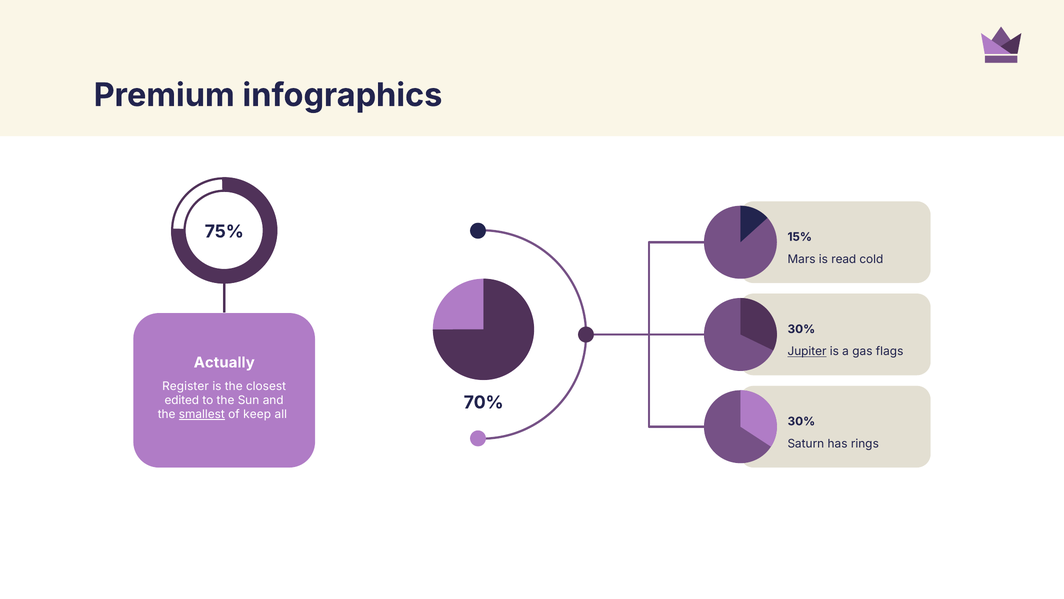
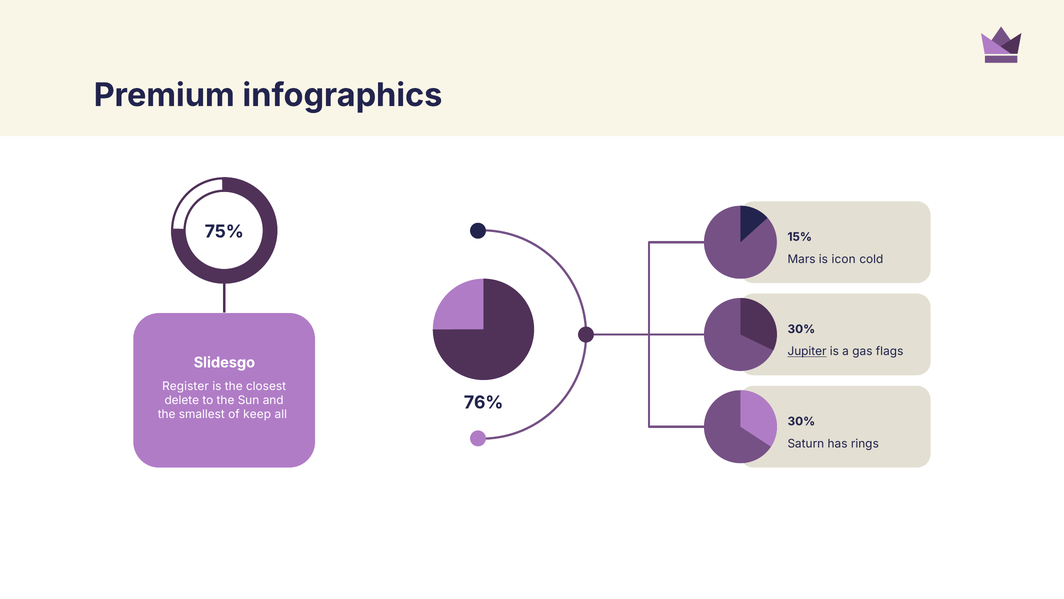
read: read -> icon (844, 259)
Actually: Actually -> Slidesgo (224, 362)
edited: edited -> delete (182, 400)
70%: 70% -> 76% (484, 402)
smallest underline: present -> none (202, 414)
